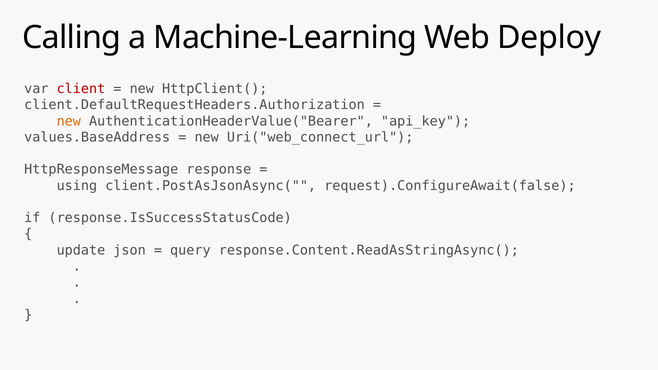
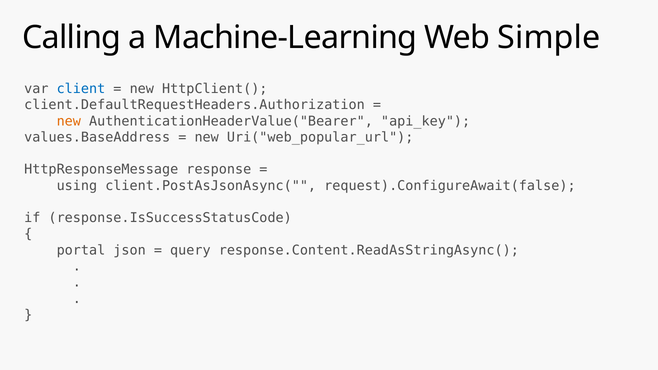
Deploy: Deploy -> Simple (549, 38)
client colour: red -> blue (81, 89)
Uri("web_connect_url: Uri("web_connect_url -> Uri("web_popular_url (320, 137)
update: update -> portal (81, 250)
